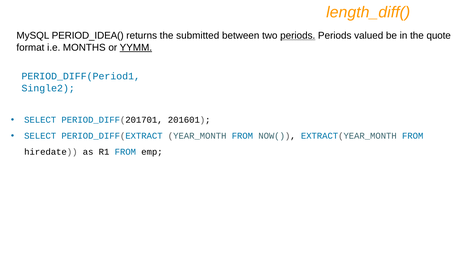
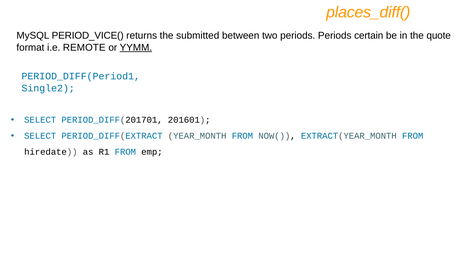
length_diff(: length_diff( -> places_diff( (368, 12)
PERIOD_IDEA(: PERIOD_IDEA( -> PERIOD_VICE( (88, 36)
periods underline: present -> none (298, 36)
valued: valued -> certain (369, 36)
MONTHS: MONTHS -> REMOTE (84, 47)
